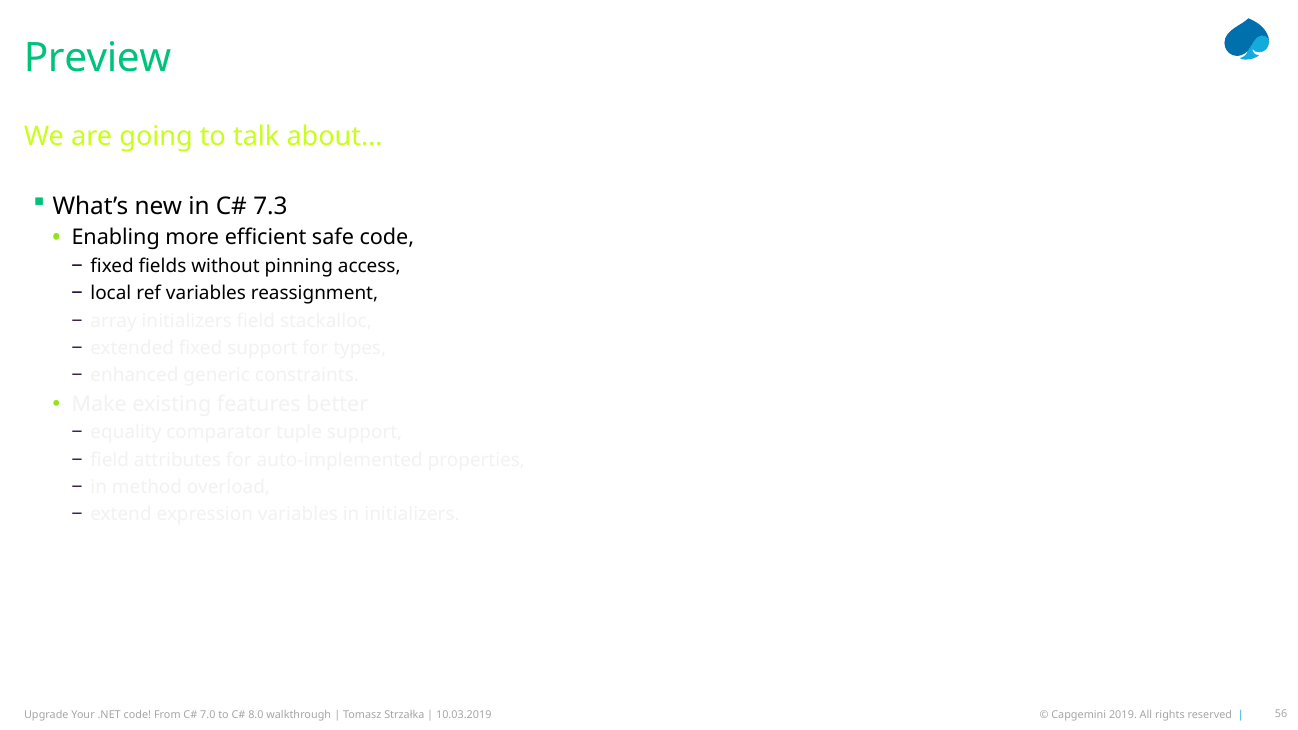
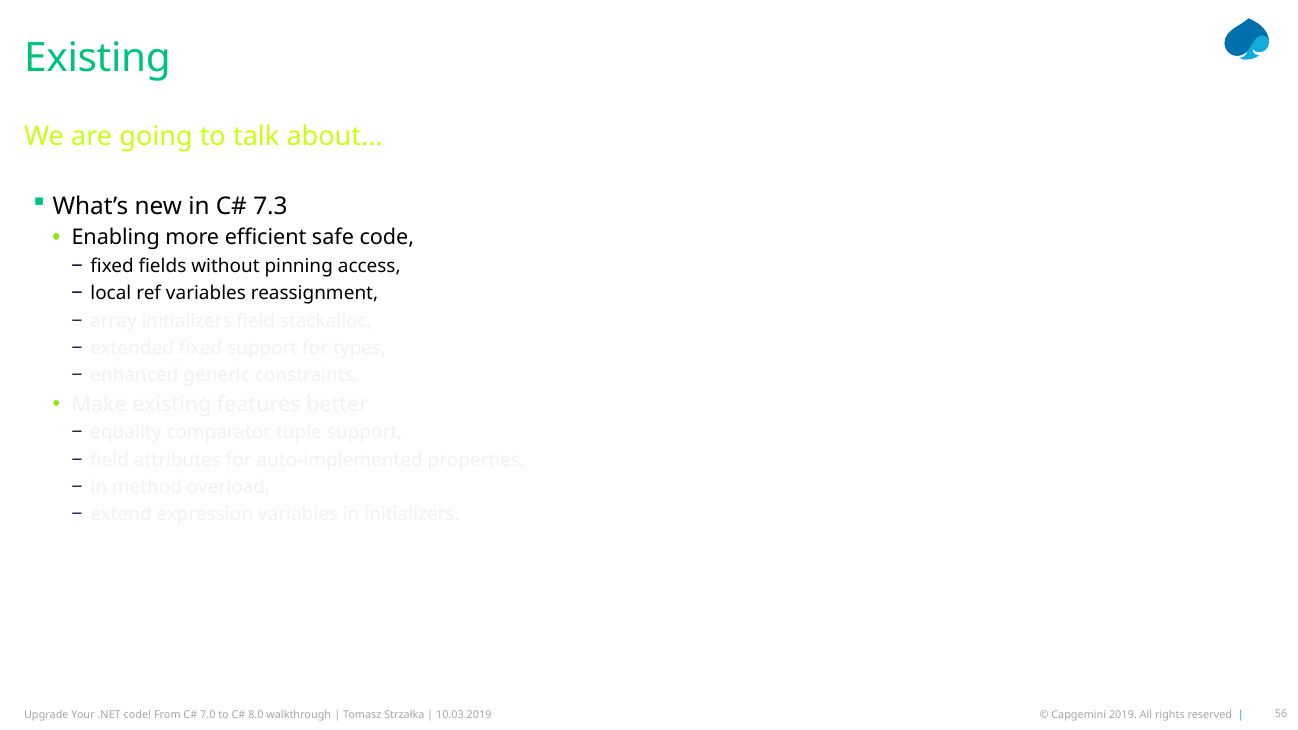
Preview: Preview -> Existing (98, 59)
